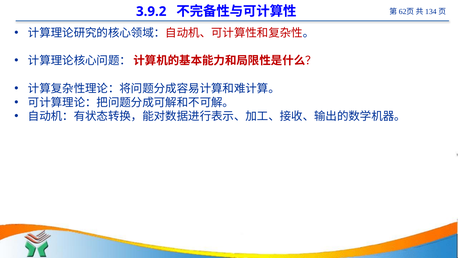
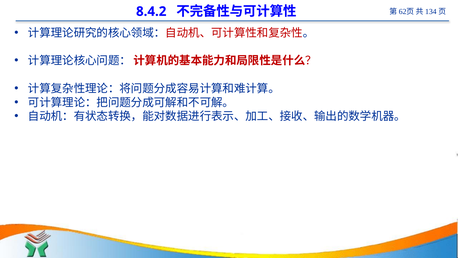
3.9.2: 3.9.2 -> 8.4.2 (151, 11)
